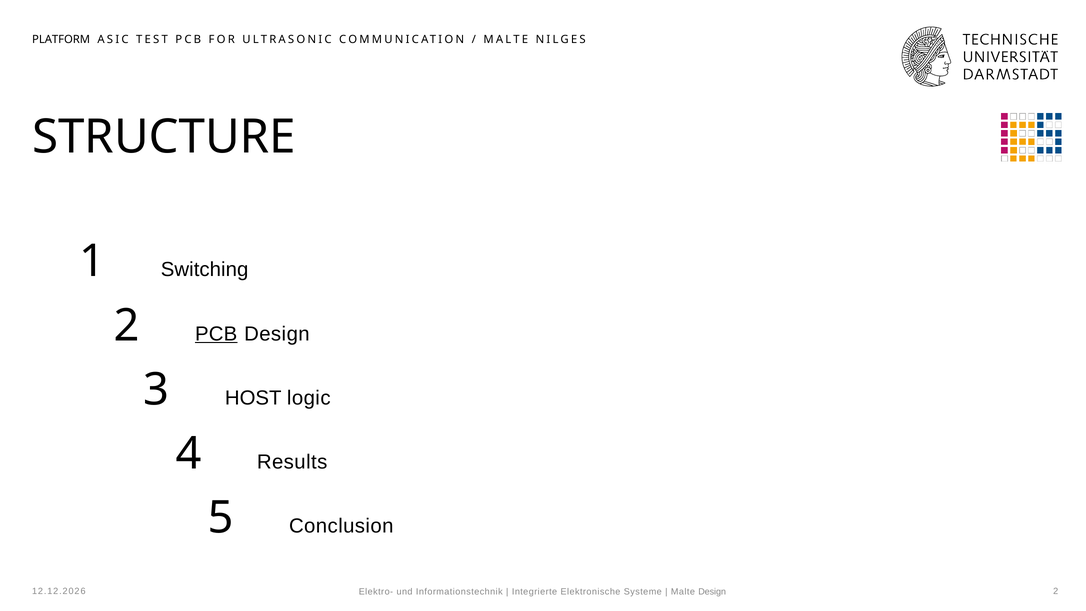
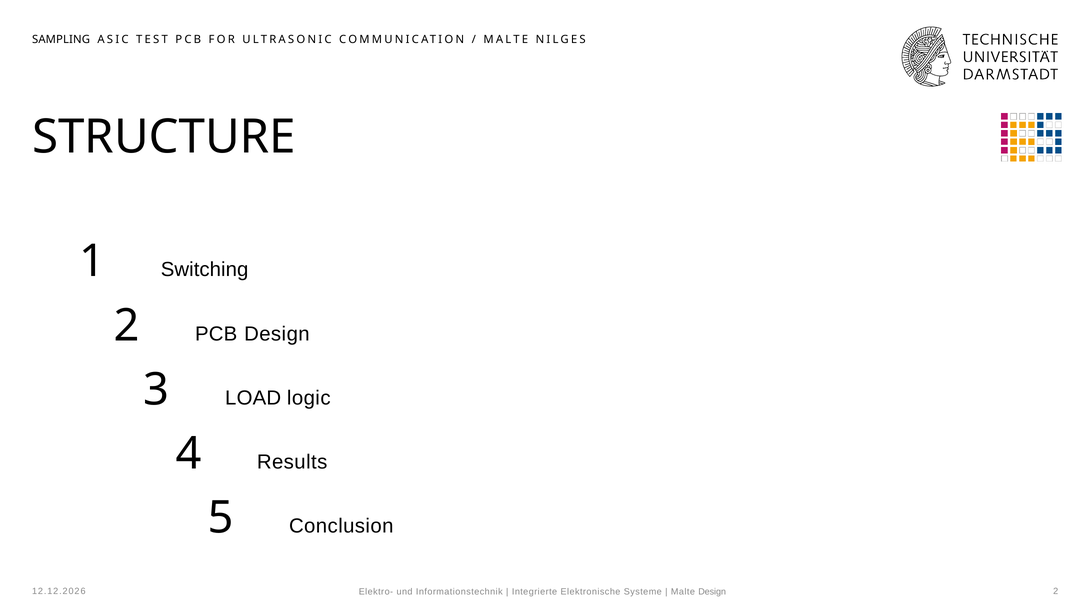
PLATFORM: PLATFORM -> SAMPLING (61, 40)
PCB underline: present -> none (216, 334)
HOST: HOST -> LOAD (253, 398)
